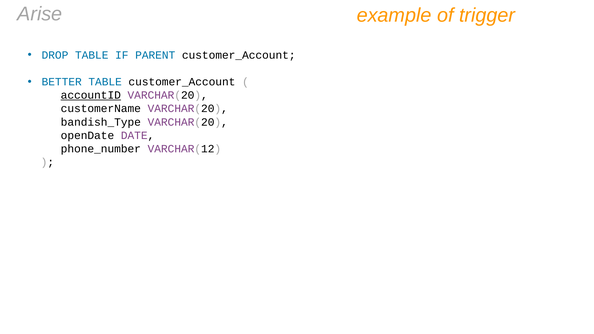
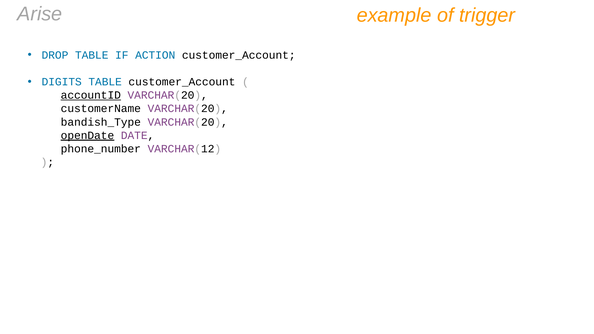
PARENT: PARENT -> ACTION (155, 55)
BETTER: BETTER -> DIGITS (62, 82)
openDate underline: none -> present (87, 135)
